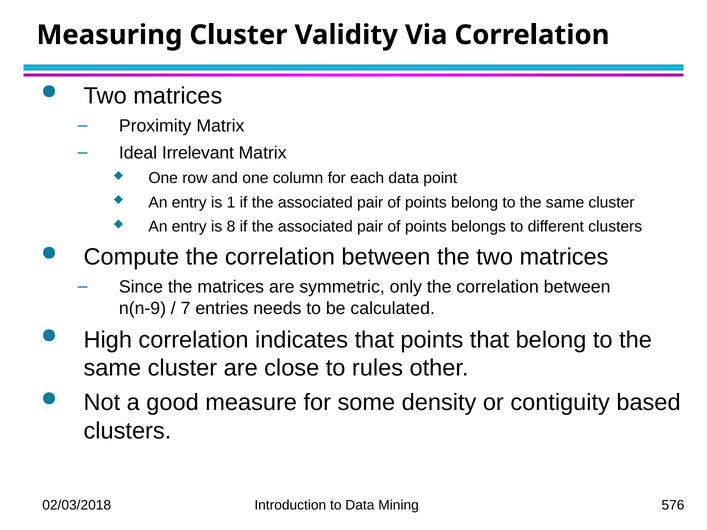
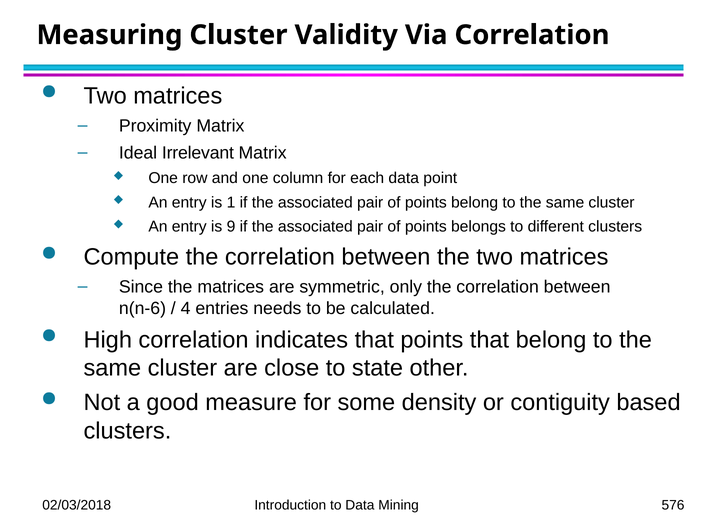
8: 8 -> 9 (231, 227)
n(n-9: n(n-9 -> n(n-6 (142, 308)
7: 7 -> 4 (186, 308)
rules: rules -> state (378, 368)
